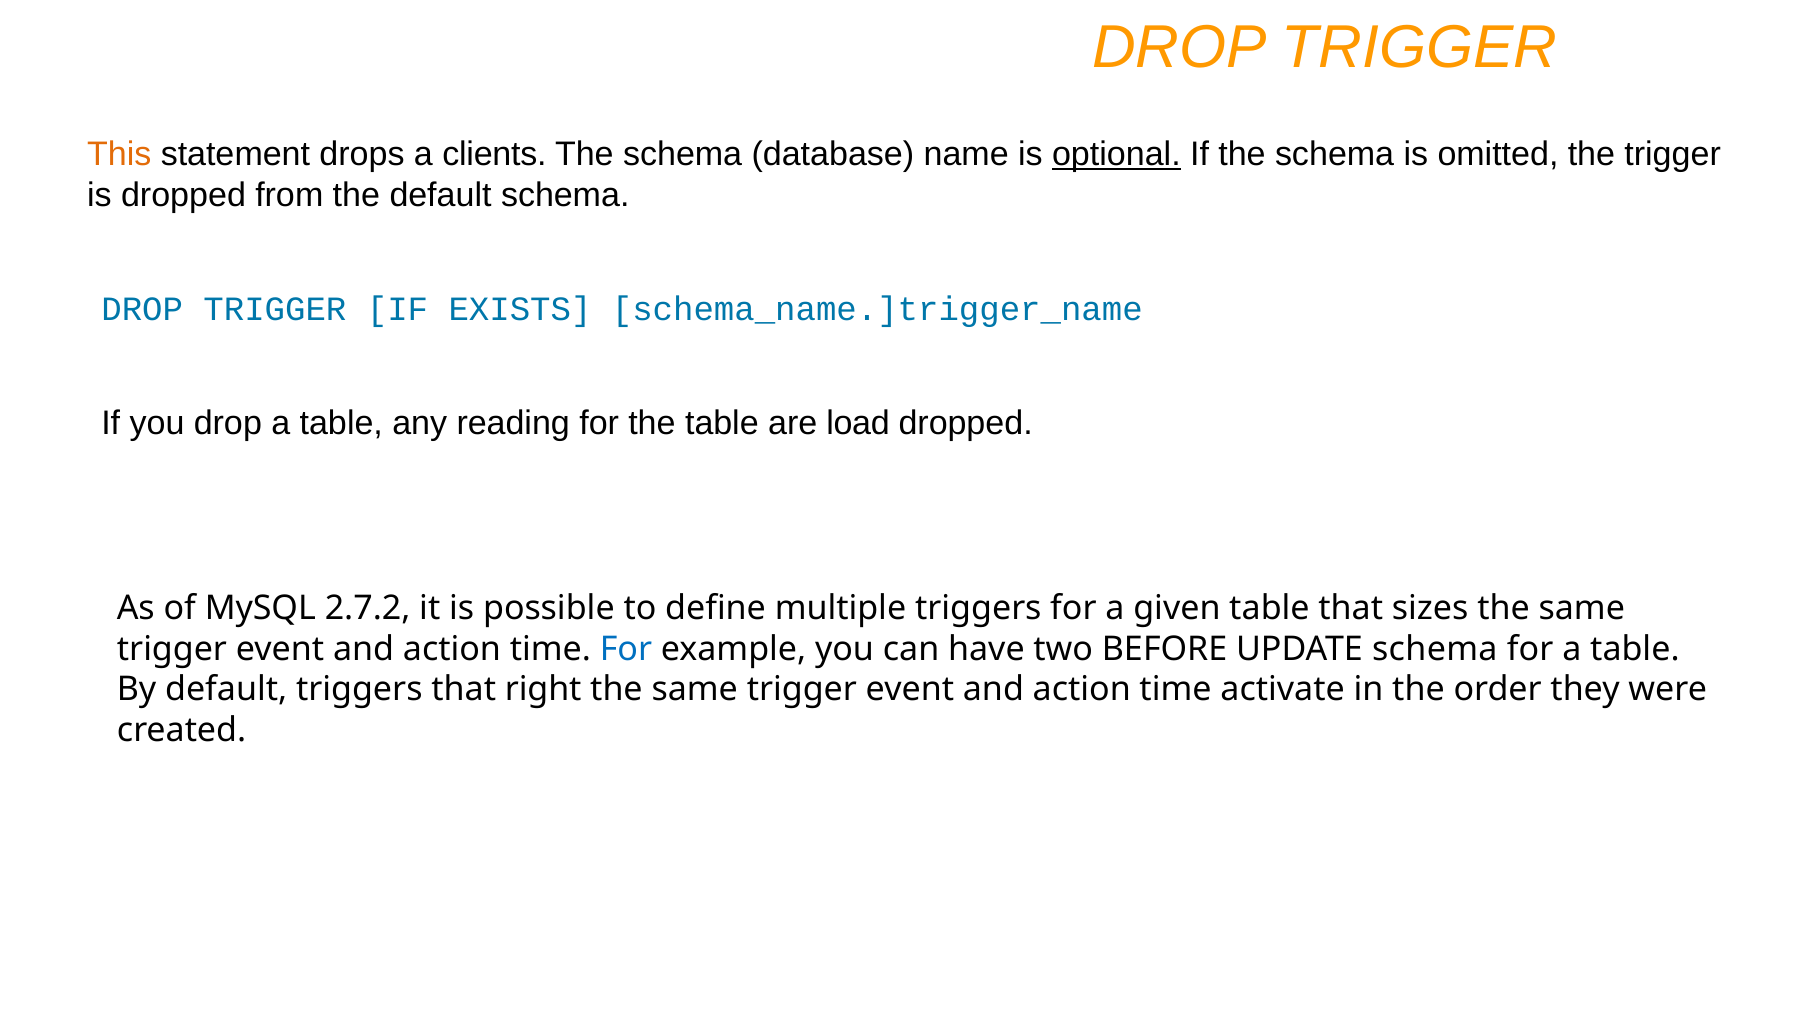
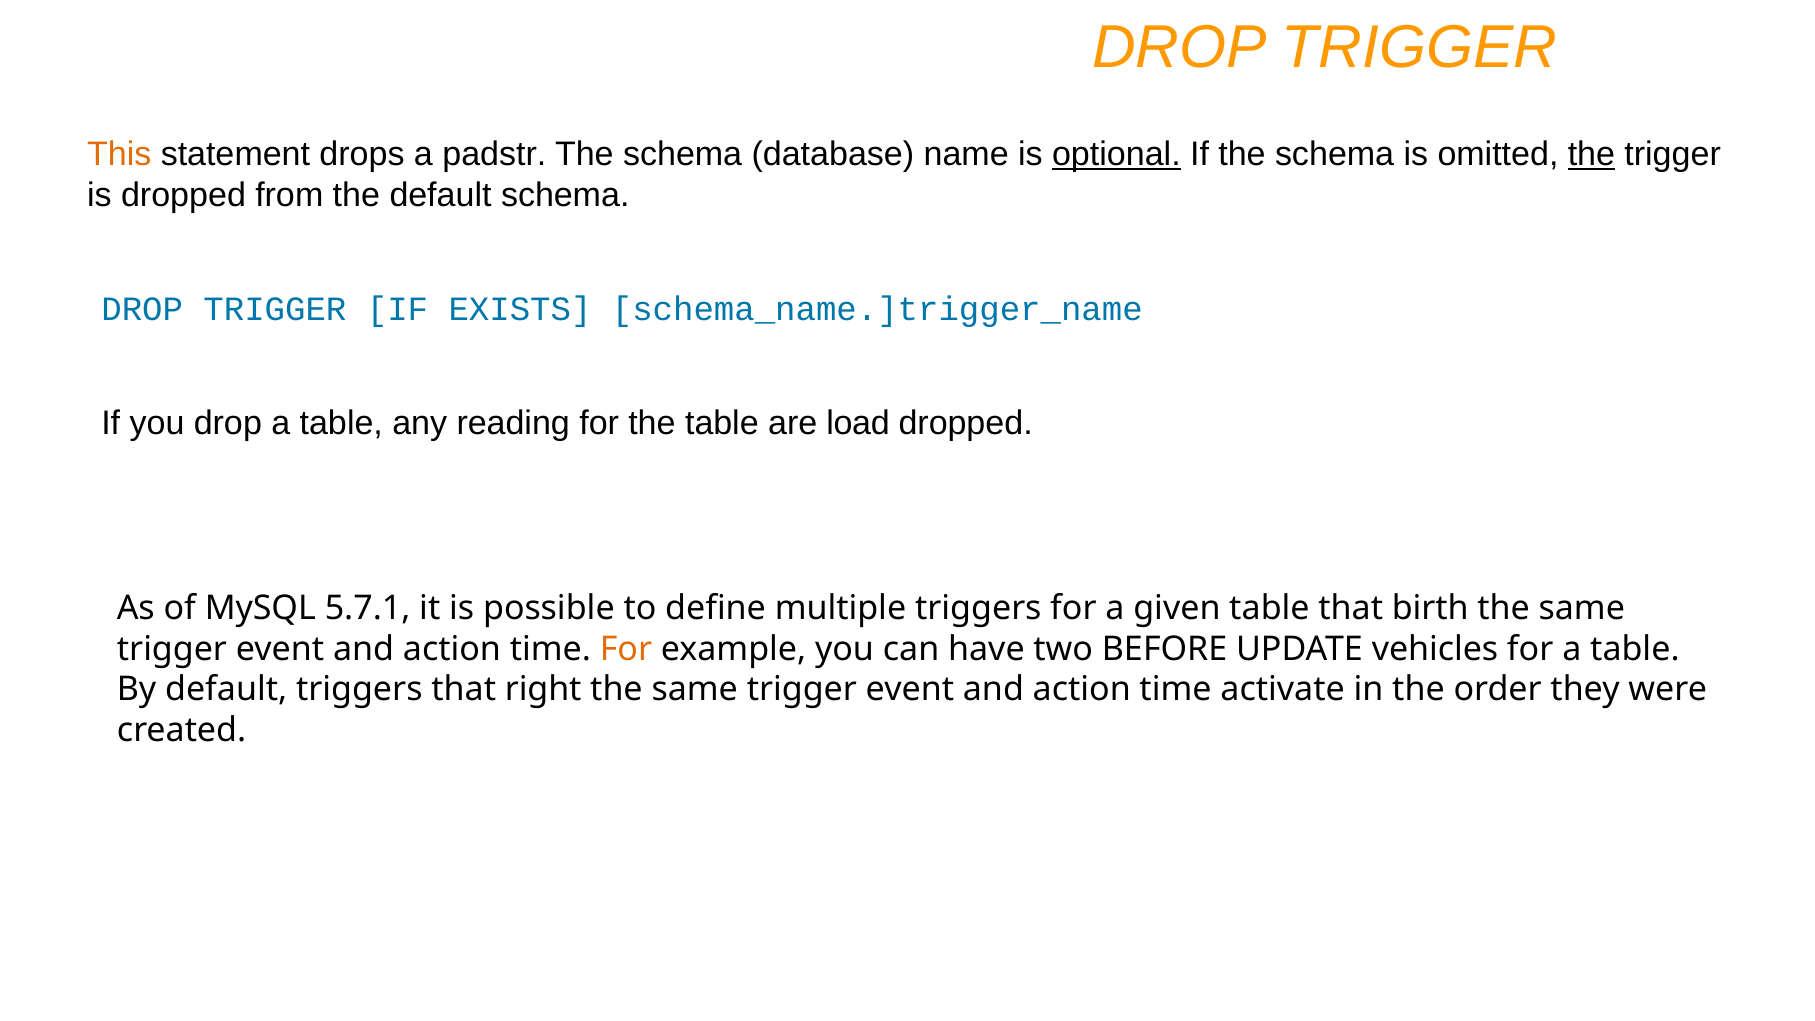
clients: clients -> padstr (494, 154)
the underline: none -> present (1591, 154)
2.7.2: 2.7.2 -> 5.7.1 (368, 608)
sizes: sizes -> birth (1430, 608)
For colour: blue -> orange (626, 649)
UPDATE schema: schema -> vehicles (1435, 649)
